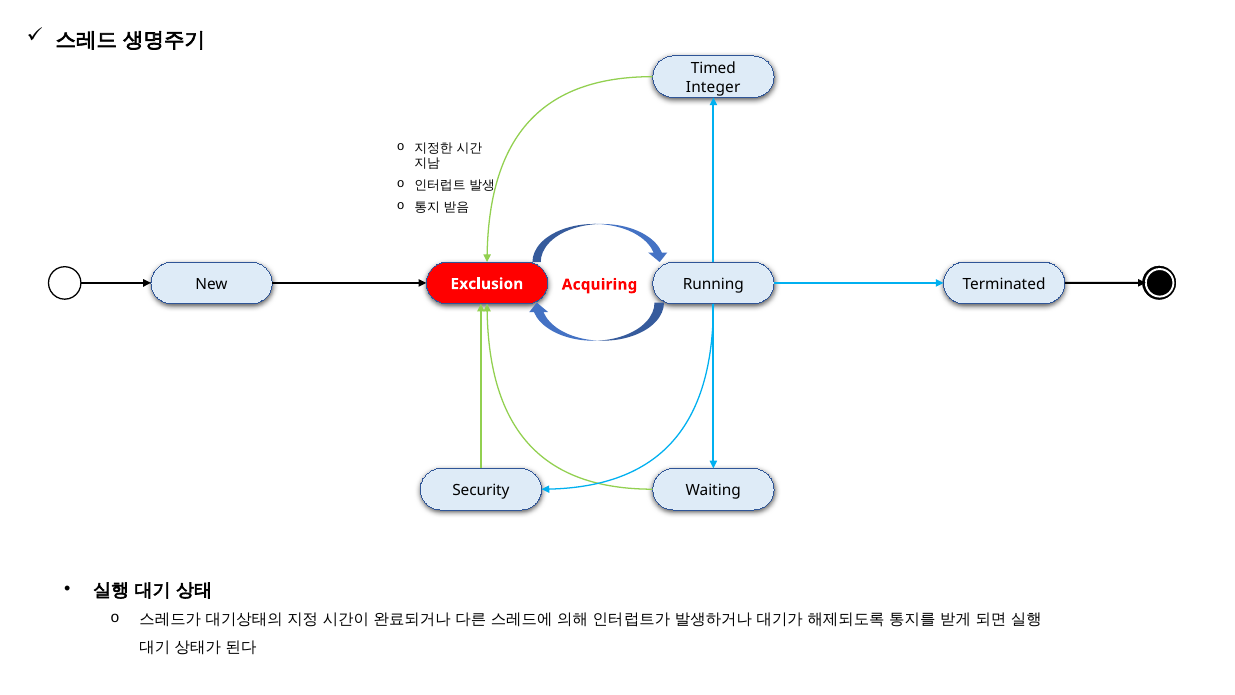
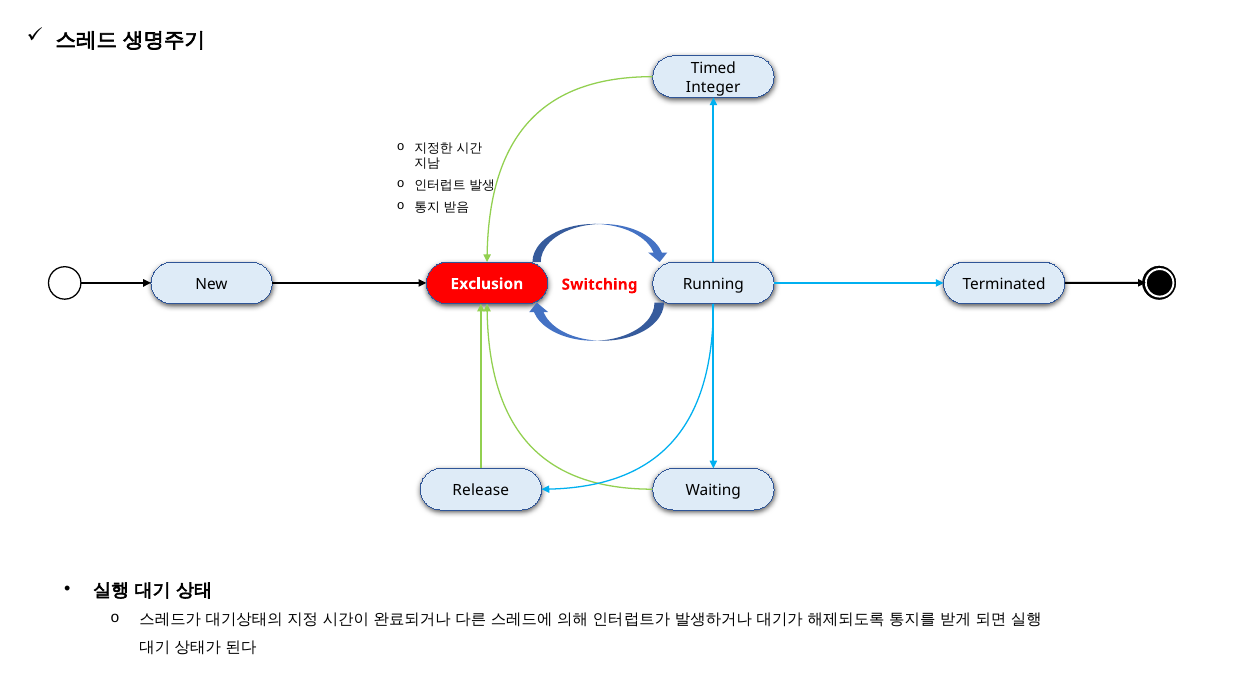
Acquiring: Acquiring -> Switching (600, 284)
Security: Security -> Release (481, 490)
